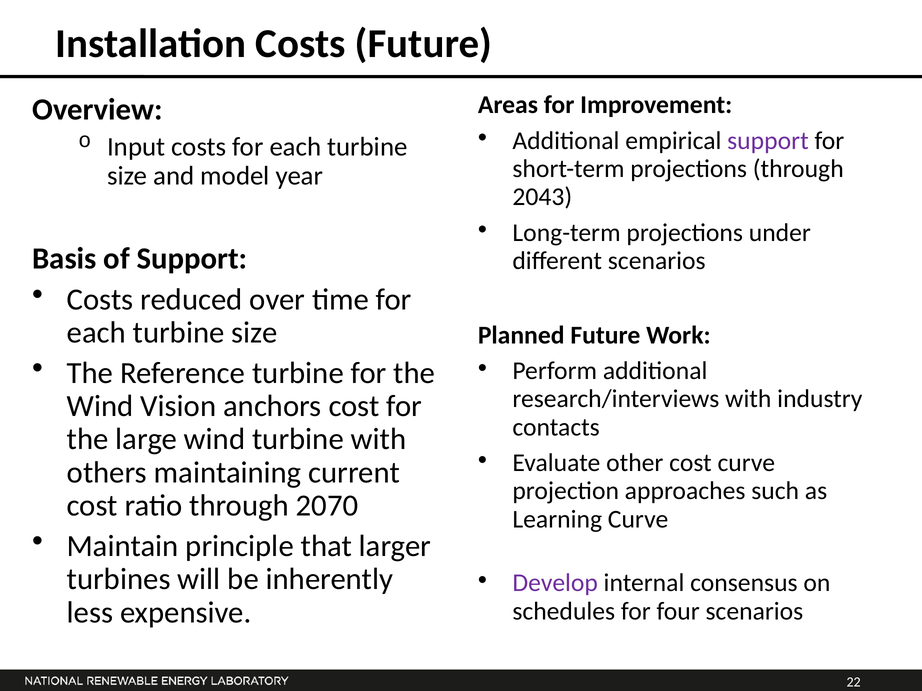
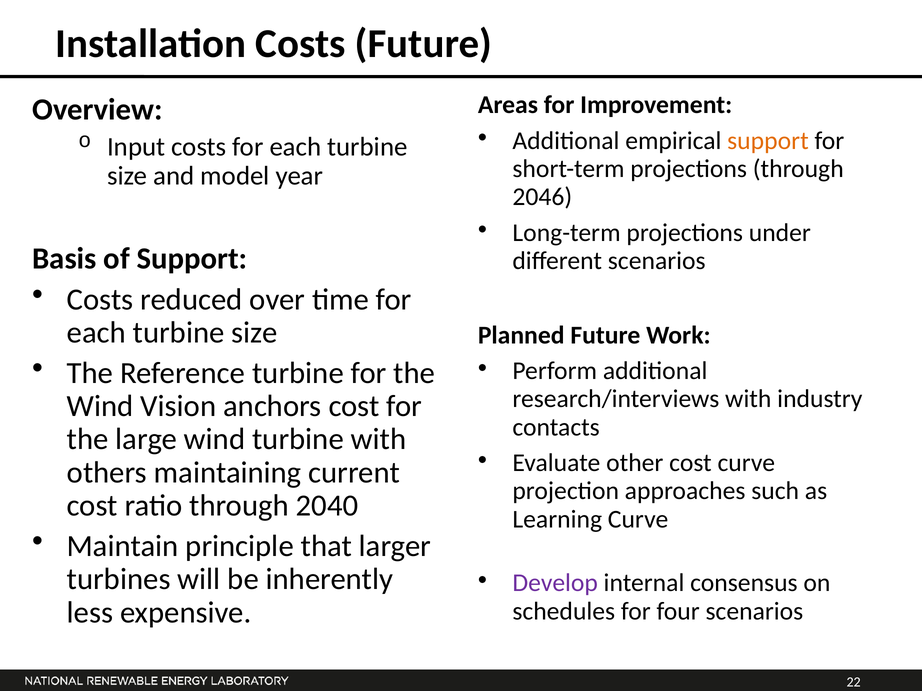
support colour: purple -> orange (768, 141)
2043: 2043 -> 2046 (542, 197)
2070: 2070 -> 2040 (327, 506)
